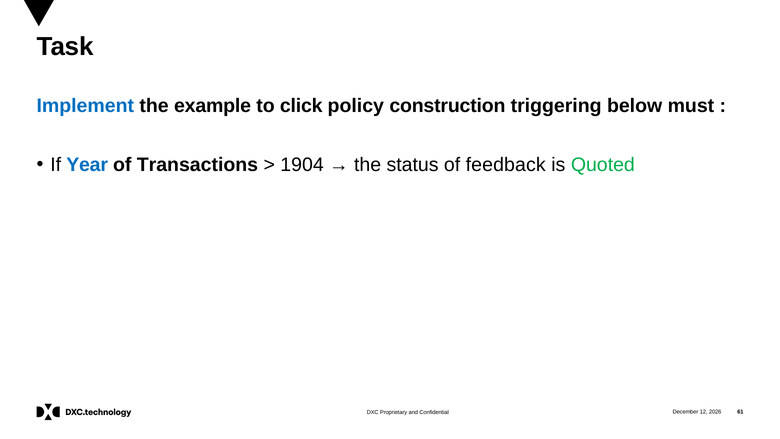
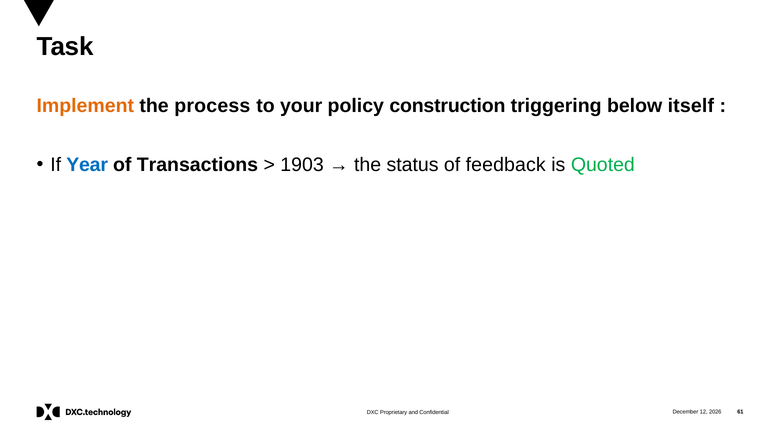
Implement colour: blue -> orange (85, 106)
example: example -> process (212, 106)
click: click -> your (301, 106)
must: must -> itself (691, 106)
1904: 1904 -> 1903 (302, 165)
